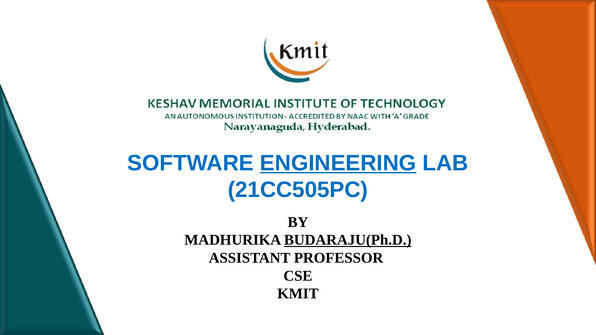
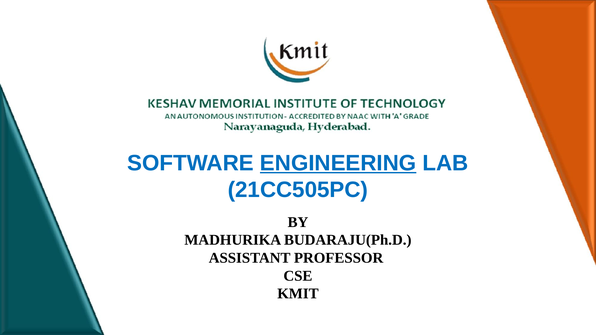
BUDARAJU(Ph.D underline: present -> none (348, 240)
